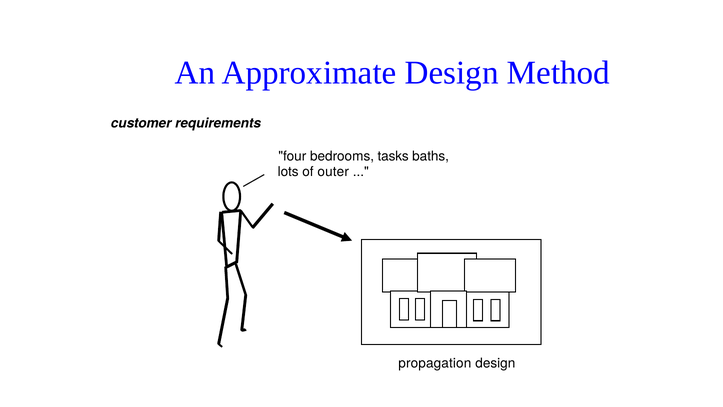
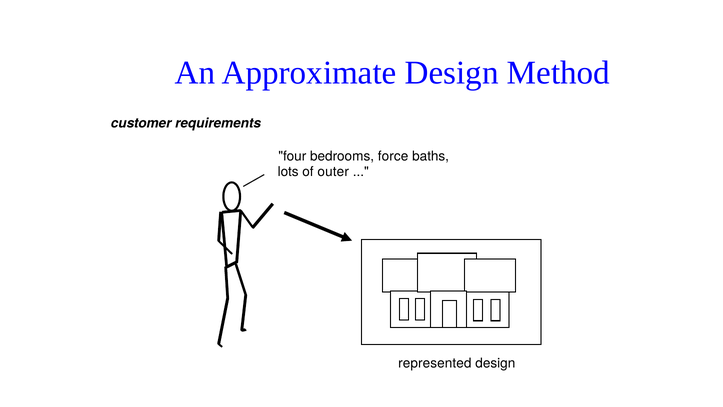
tasks: tasks -> force (393, 156)
propagation: propagation -> represented (435, 363)
